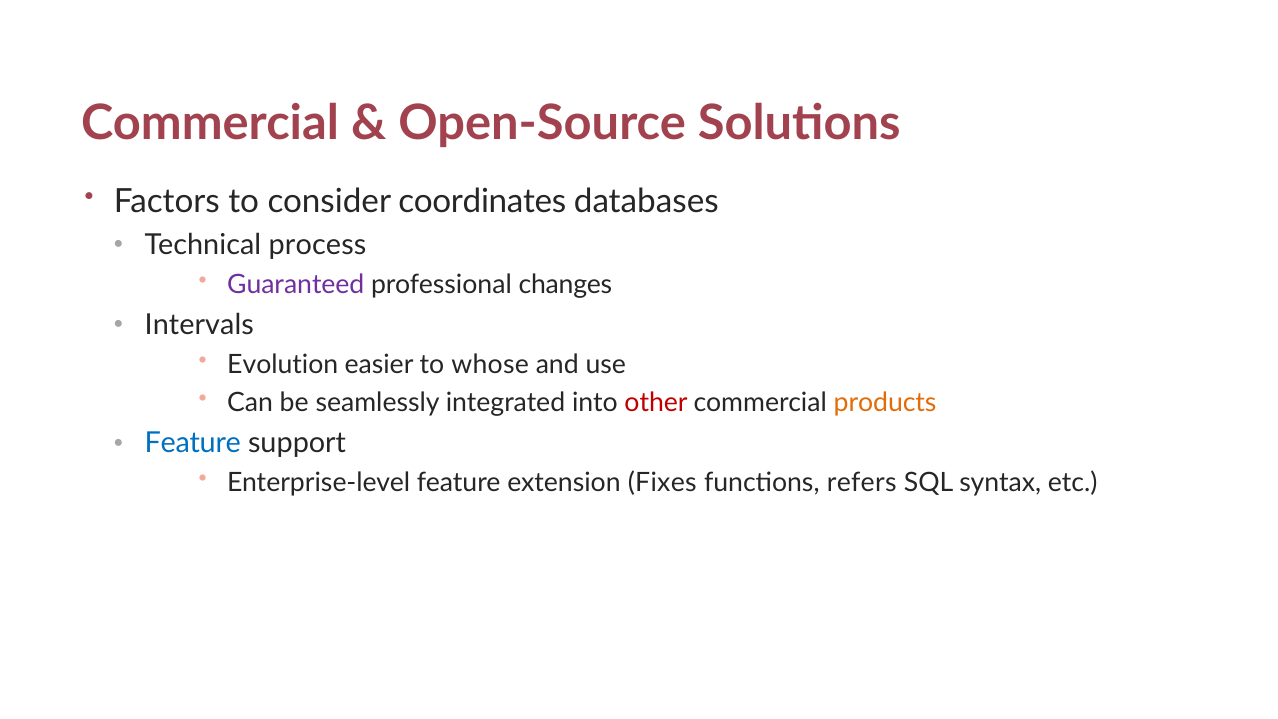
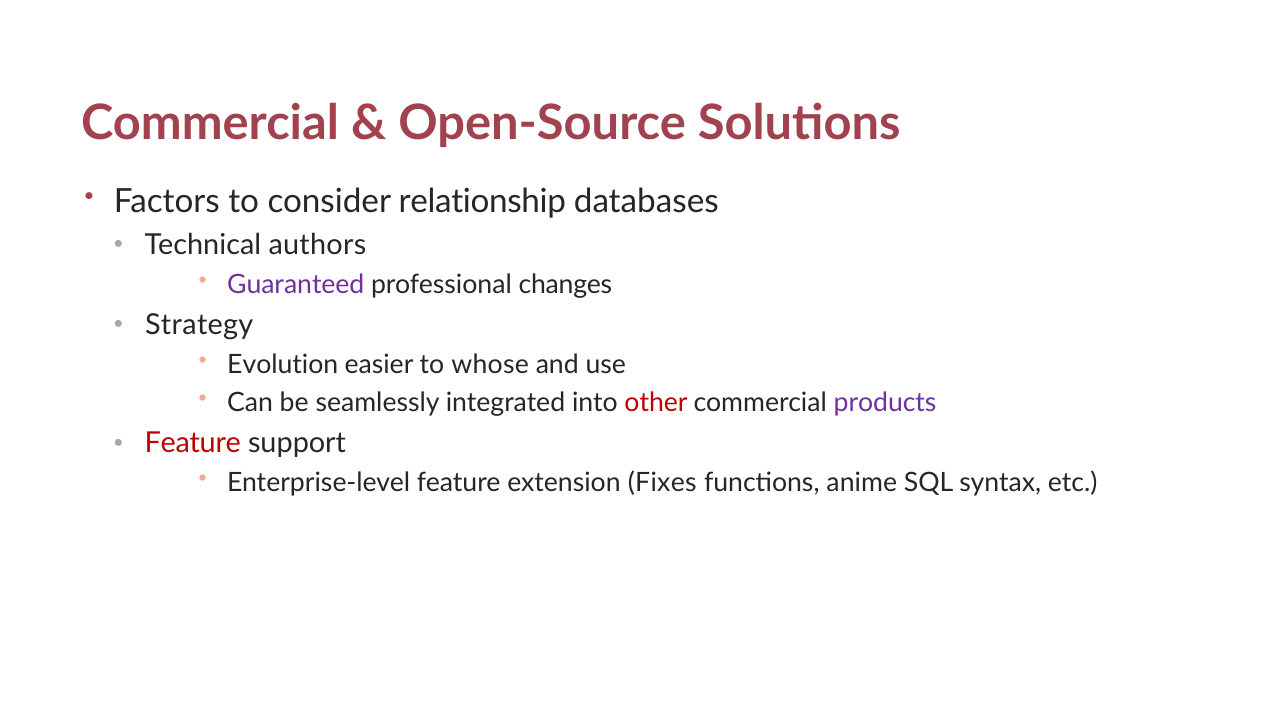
coordinates: coordinates -> relationship (482, 201)
process: process -> authors (317, 245)
Intervals: Intervals -> Strategy (199, 325)
products colour: orange -> purple (885, 403)
Feature colour: blue -> red (193, 443)
refers: refers -> anime (862, 483)
